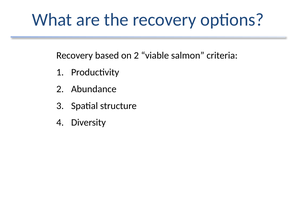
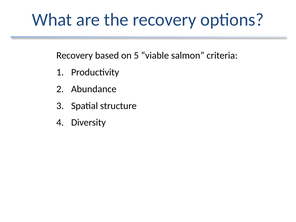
on 2: 2 -> 5 (136, 55)
